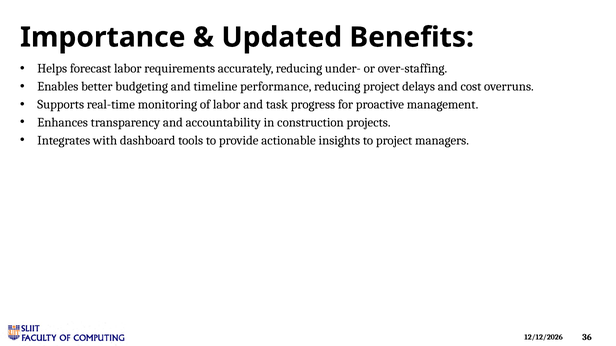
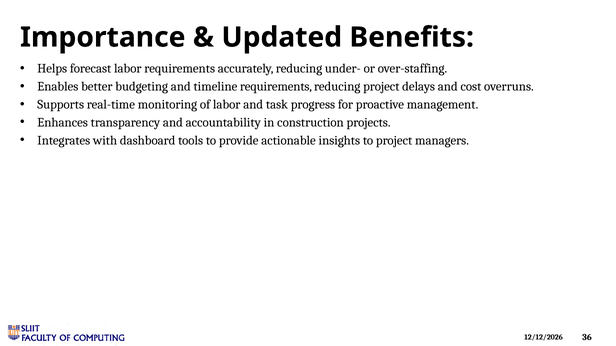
timeline performance: performance -> requirements (276, 87)
